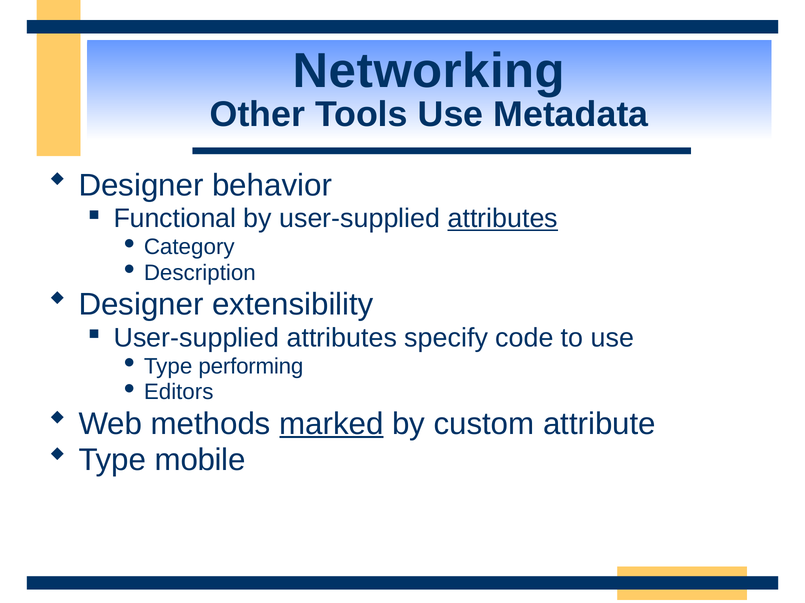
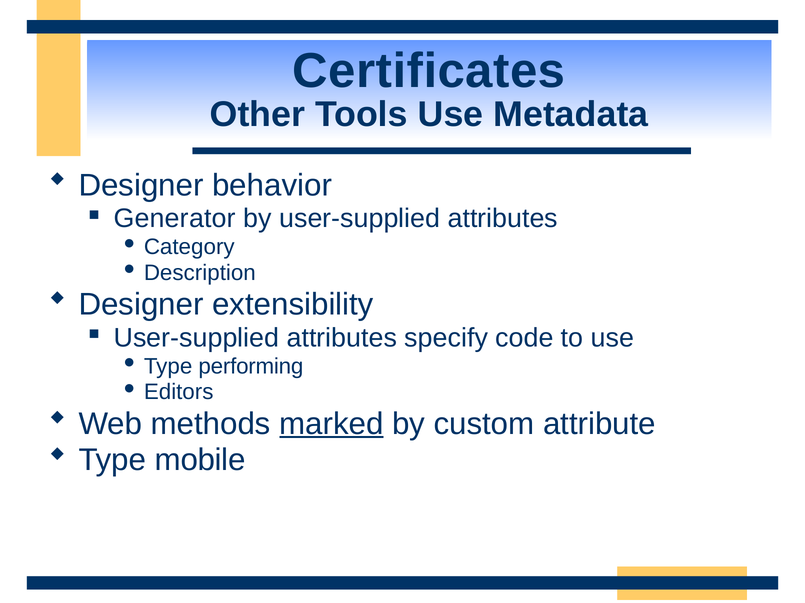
Networking: Networking -> Certificates (429, 71)
Functional: Functional -> Generator (175, 219)
attributes underline: present -> none (503, 219)
